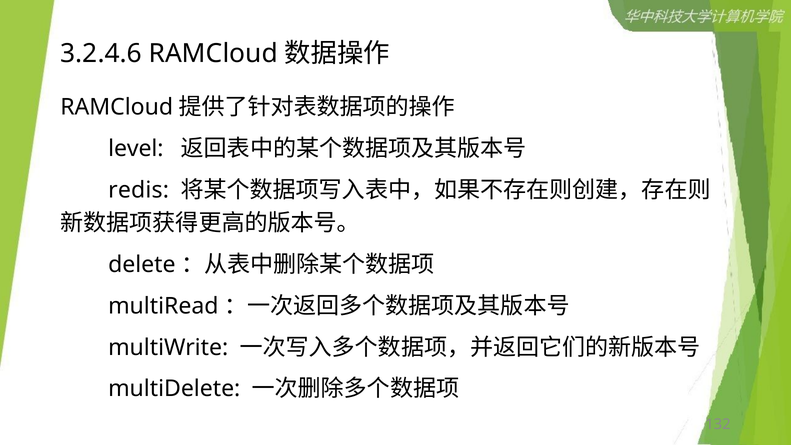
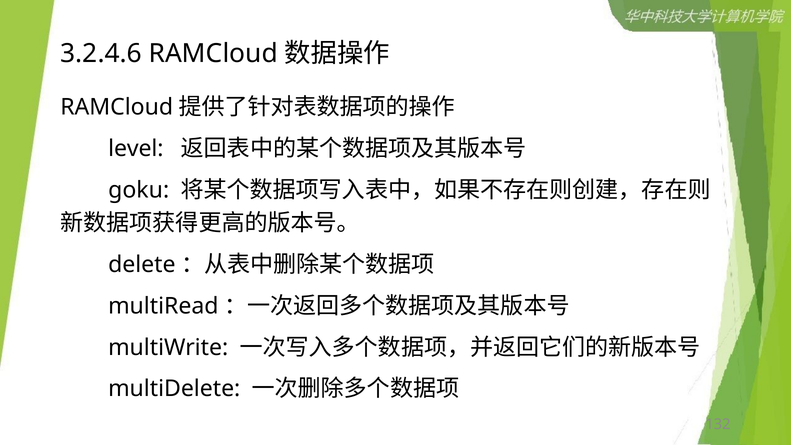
redis: redis -> goku (139, 190)
